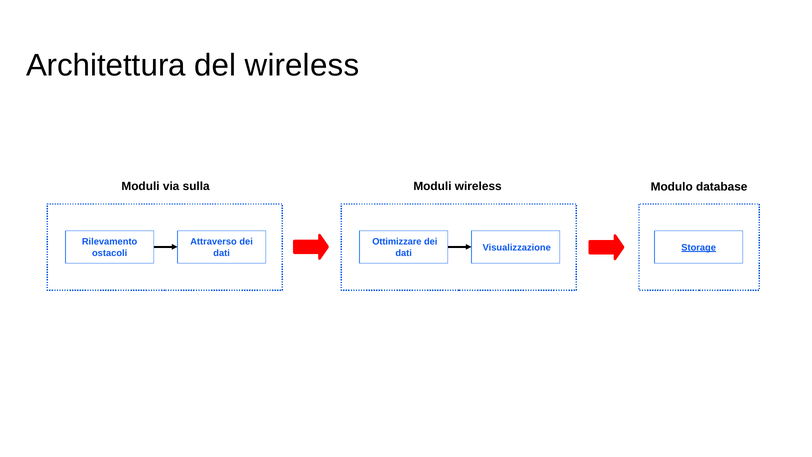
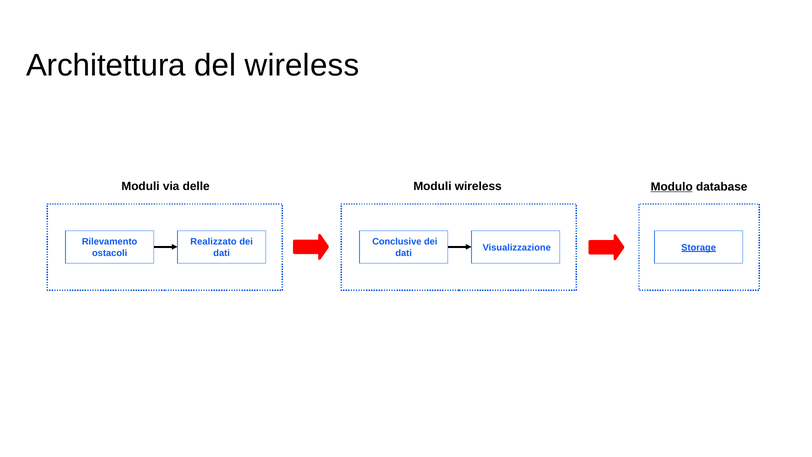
sulla: sulla -> delle (196, 186)
Modulo underline: none -> present (672, 187)
Attraverso: Attraverso -> Realizzato (213, 242)
Ottimizzare: Ottimizzare -> Conclusive (397, 242)
